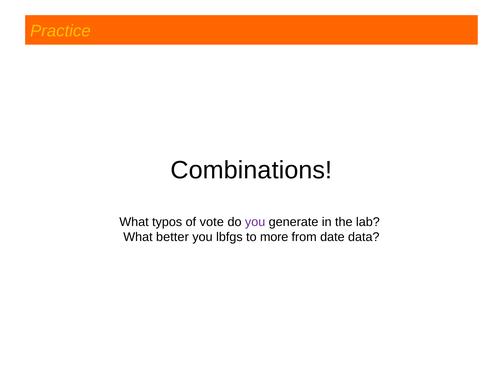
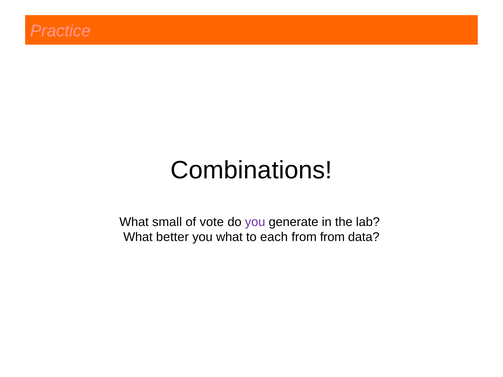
Practice colour: yellow -> pink (60, 31)
typos: typos -> small (167, 222)
you lbfgs: lbfgs -> what (229, 237)
more: more -> each (274, 237)
from date: date -> from (332, 237)
